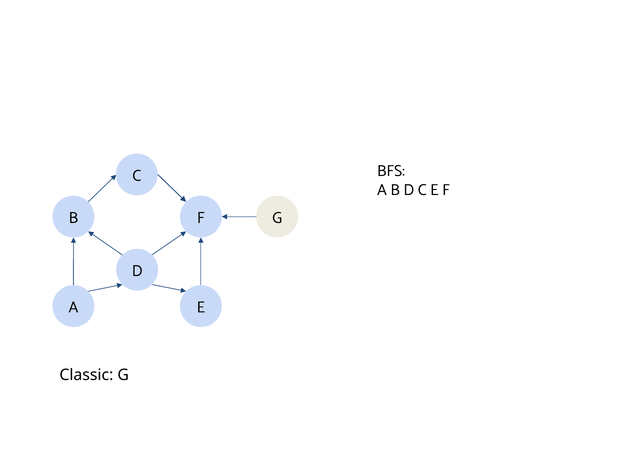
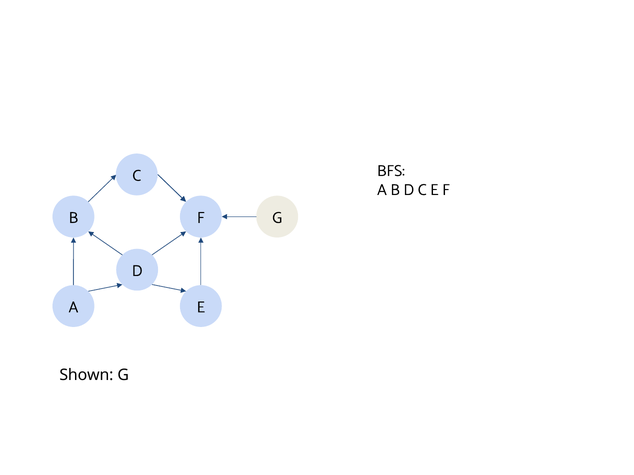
Classic: Classic -> Shown (86, 375)
